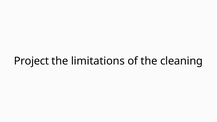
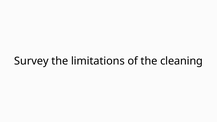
Project: Project -> Survey (31, 61)
